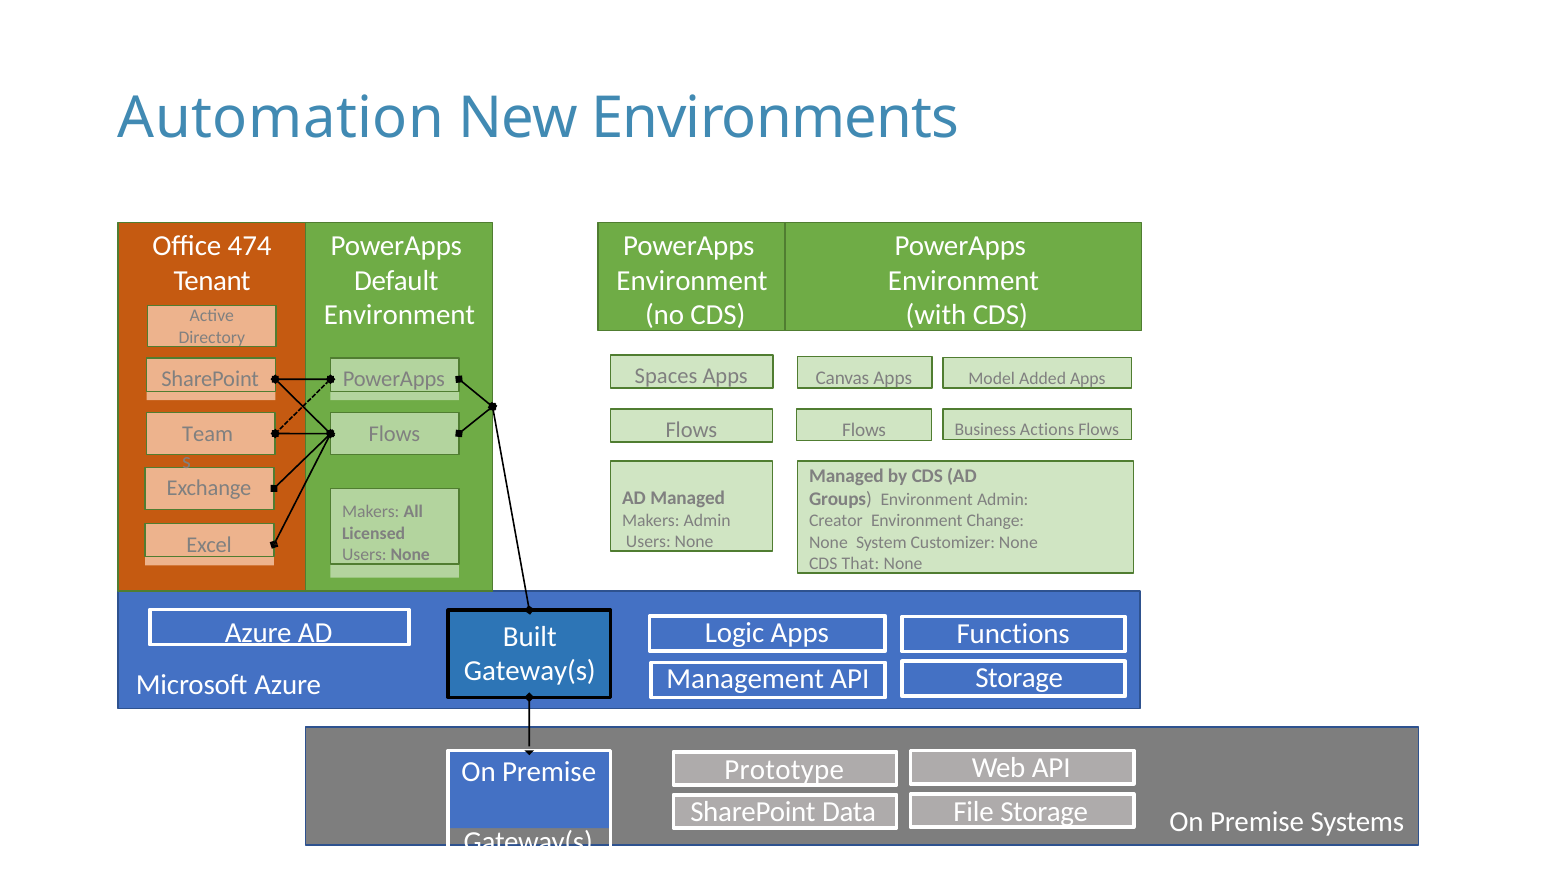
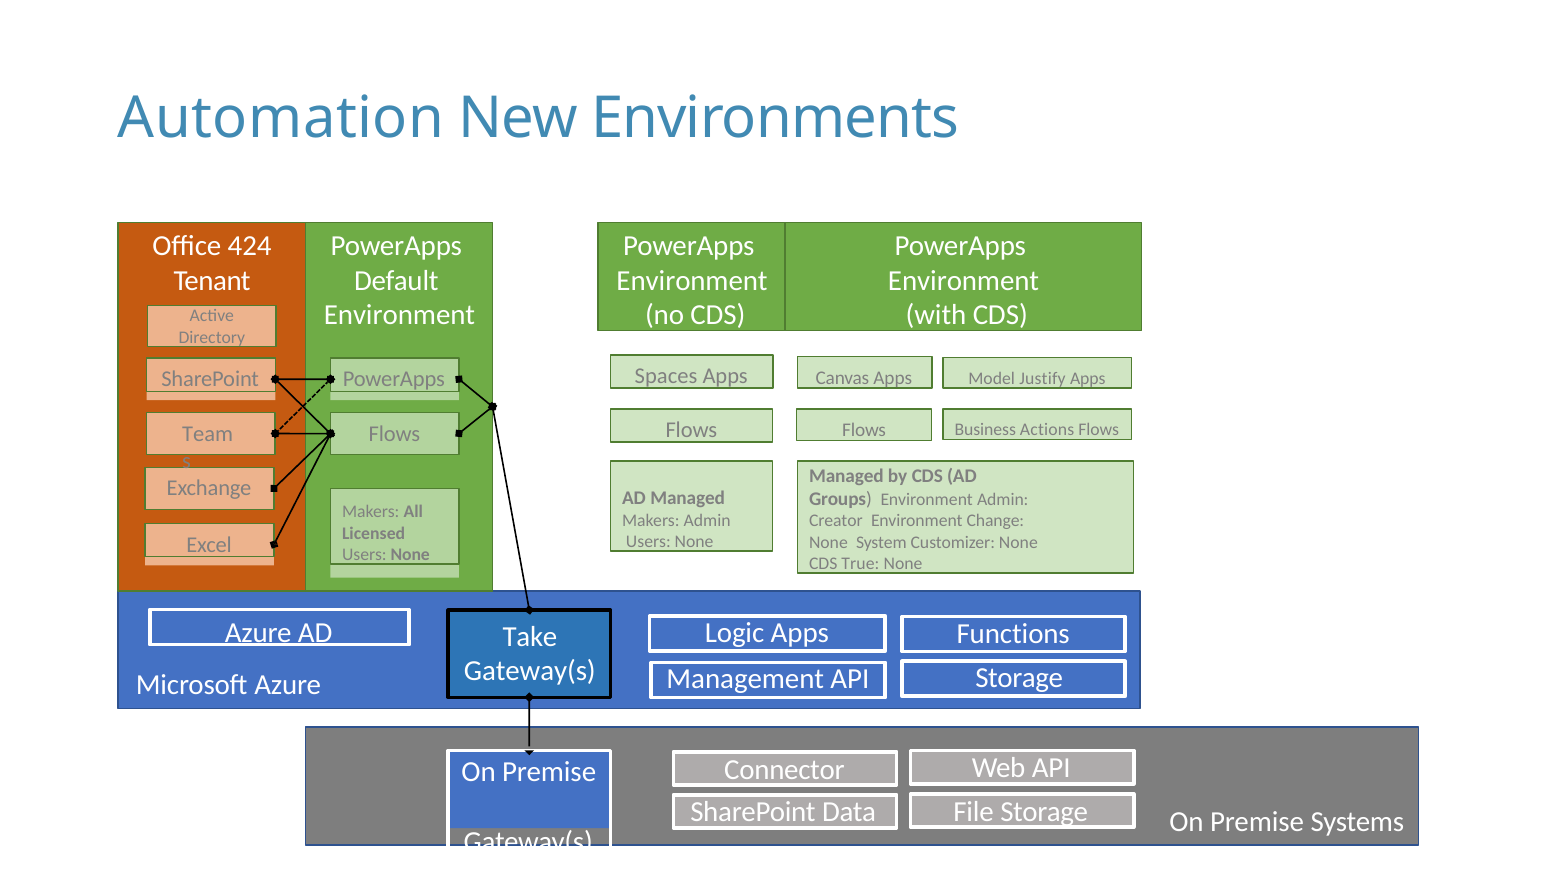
474: 474 -> 424 (250, 246)
Added: Added -> Justify (1043, 379)
That: That -> True (860, 564)
Built: Built -> Take (530, 637)
Prototype: Prototype -> Connector (784, 770)
